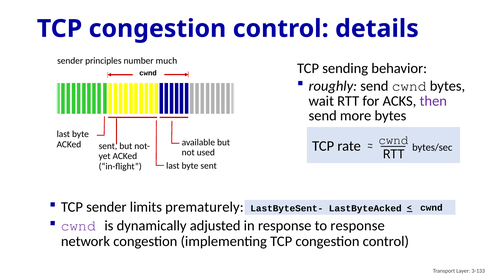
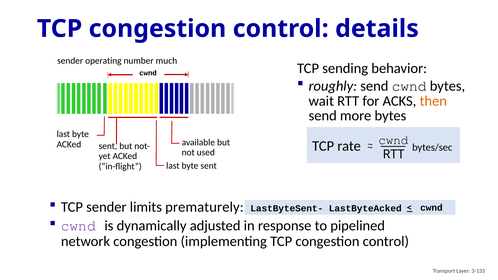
principles: principles -> operating (103, 61)
then colour: purple -> orange (433, 101)
to response: response -> pipelined (358, 226)
